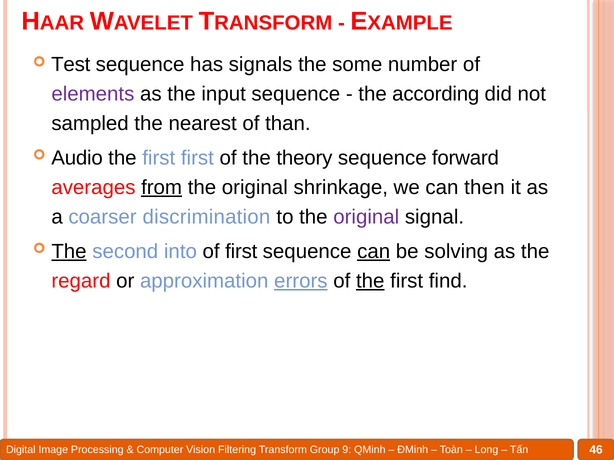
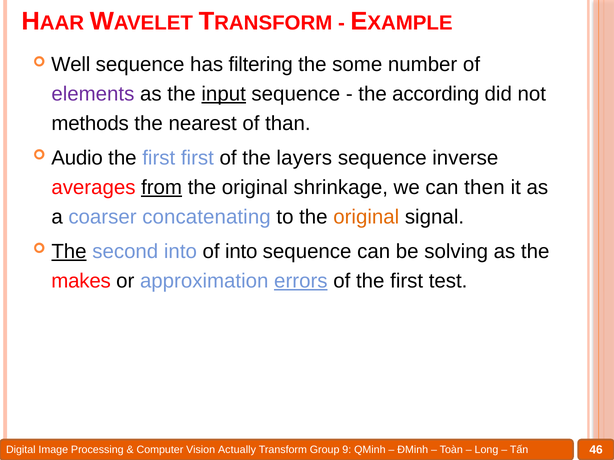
Test: Test -> Well (71, 65)
signals: signals -> filtering (261, 65)
input underline: none -> present (224, 94)
sampled: sampled -> methods (90, 124)
theory: theory -> layers (304, 158)
forward: forward -> inverse (465, 158)
discrimination: discrimination -> concatenating (206, 217)
original colour: purple -> orange (366, 217)
of first: first -> into (241, 252)
can underline: present -> none (374, 252)
regard: regard -> makes (81, 281)
the underline: present -> none (370, 281)
find: find -> test (448, 281)
Filtering: Filtering -> Actually (237, 450)
